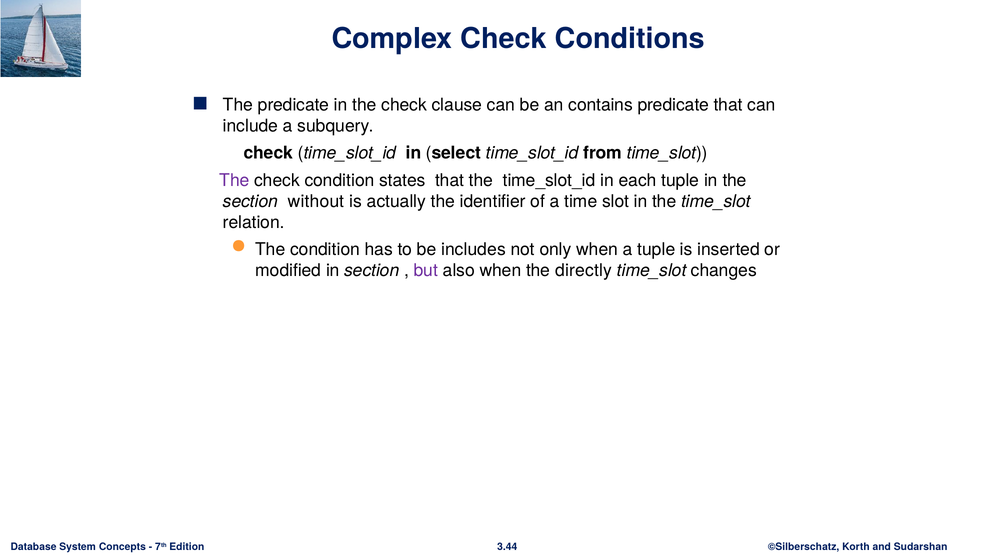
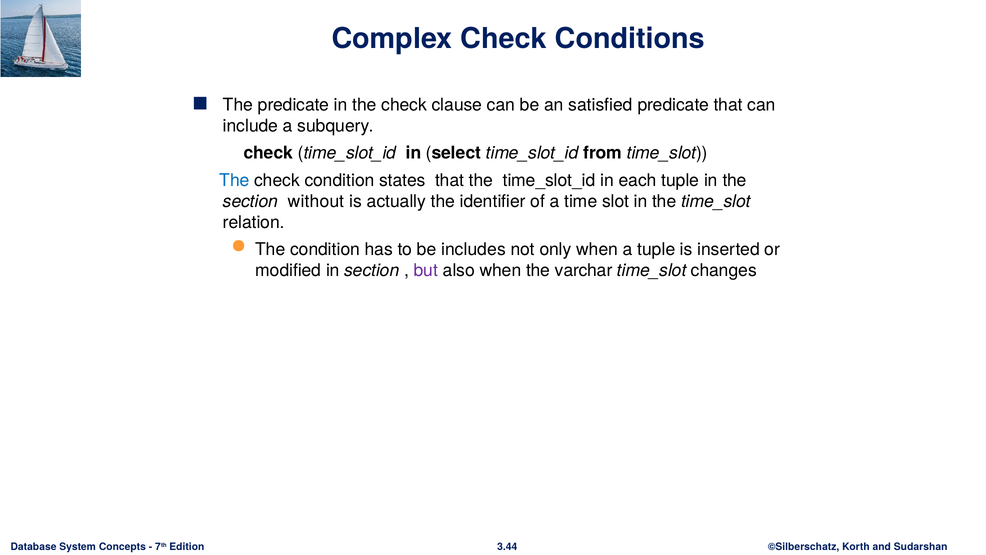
contains: contains -> satisfied (601, 105)
The colour: purple -> blue (234, 180)
directly: directly -> varchar (584, 270)
